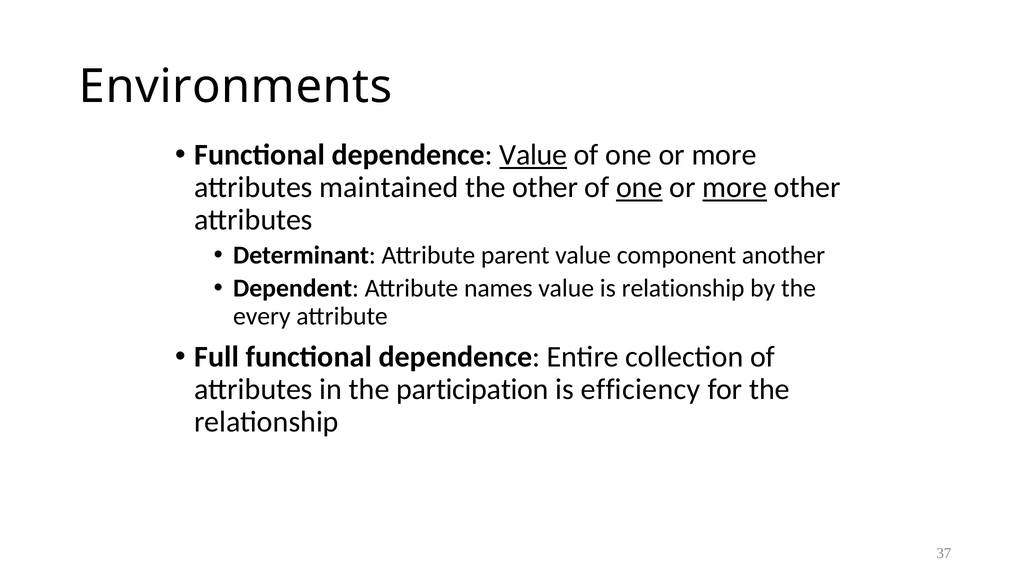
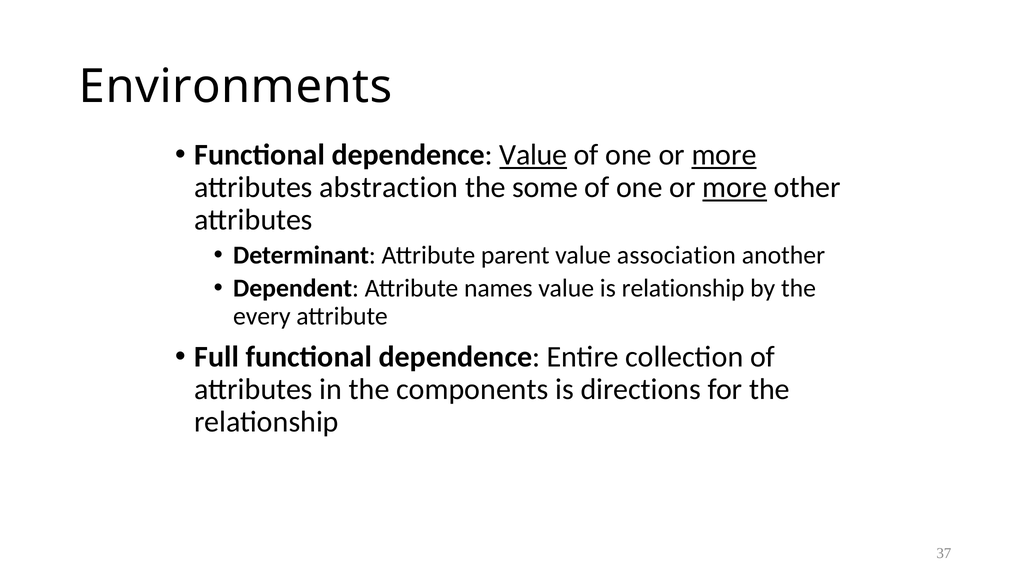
more underline: none -> present (724, 155)
maintained: maintained -> abstraction (389, 188)
the other: other -> some (545, 188)
one underline: present -> none (639, 188)
component: component -> association (676, 256)
participation: participation -> components (472, 390)
efficiency: efficiency -> directions (641, 390)
